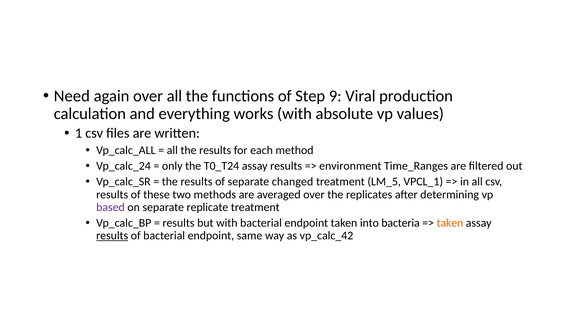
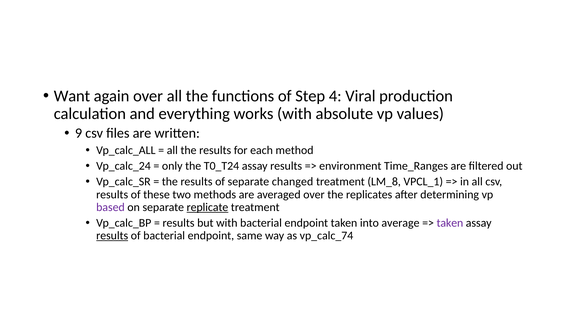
Need: Need -> Want (72, 96)
9: 9 -> 4 (335, 96)
1: 1 -> 9 (79, 133)
LM_5: LM_5 -> LM_8 (384, 181)
replicate underline: none -> present (207, 207)
bacteria: bacteria -> average (400, 222)
taken colour: orange -> purple (450, 222)
vp_calc_42: vp_calc_42 -> vp_calc_74 (326, 235)
